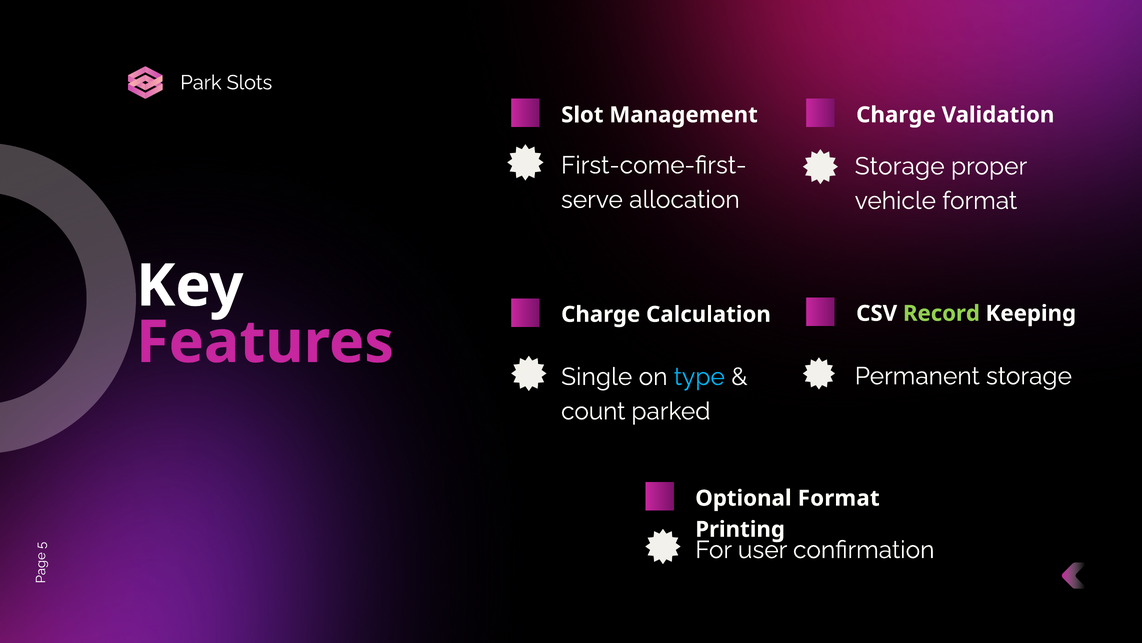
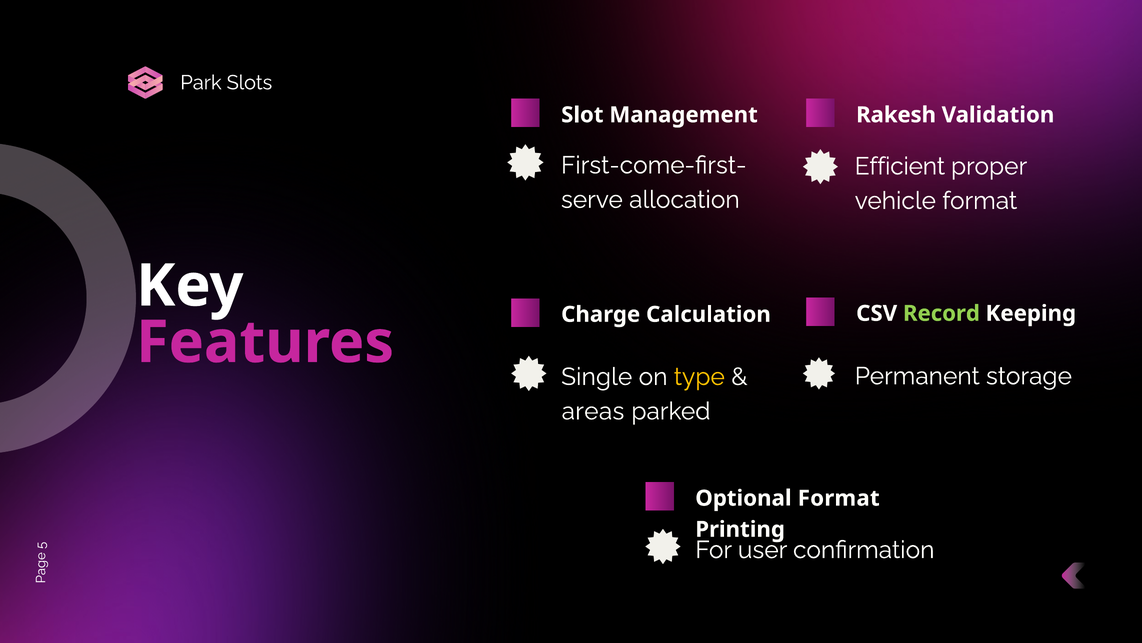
Management Charge: Charge -> Rakesh (896, 115)
Storage: Storage -> Efficient (900, 166)
type colour: light blue -> yellow (699, 376)
count: count -> areas (593, 411)
